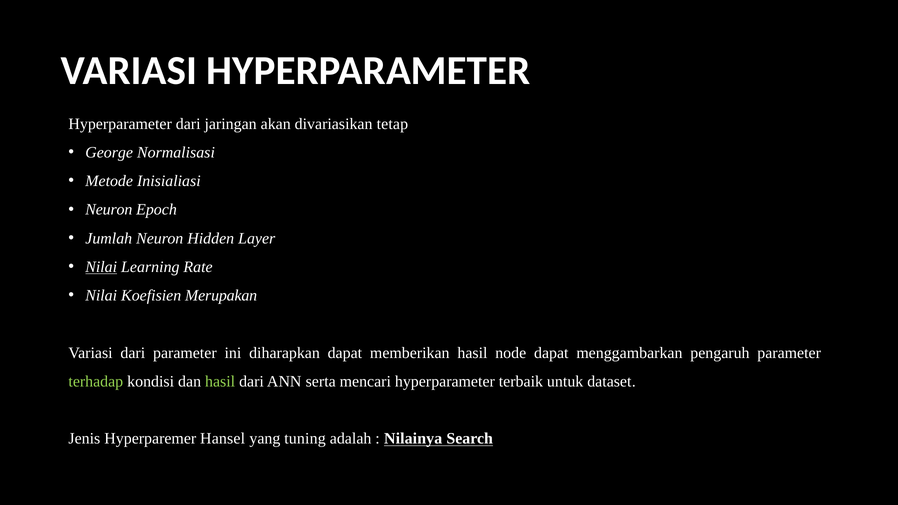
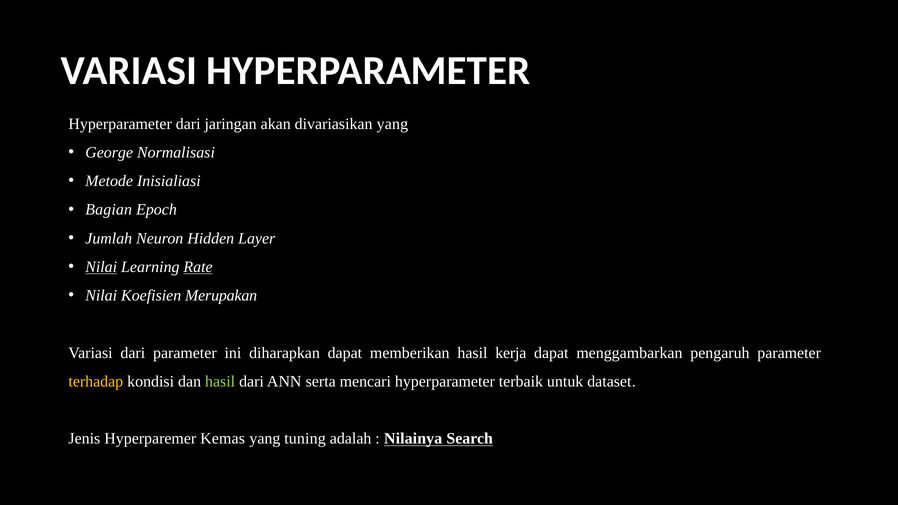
divariasikan tetap: tetap -> yang (392, 124)
Neuron: Neuron -> Bagian (109, 210)
Rate underline: none -> present (198, 267)
node: node -> kerja (511, 353)
terhadap colour: light green -> yellow (96, 382)
Hansel: Hansel -> Kemas (223, 439)
